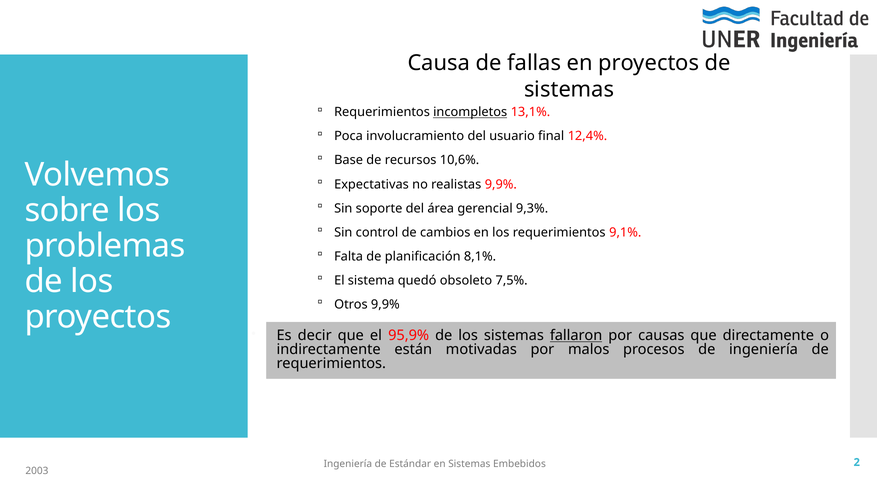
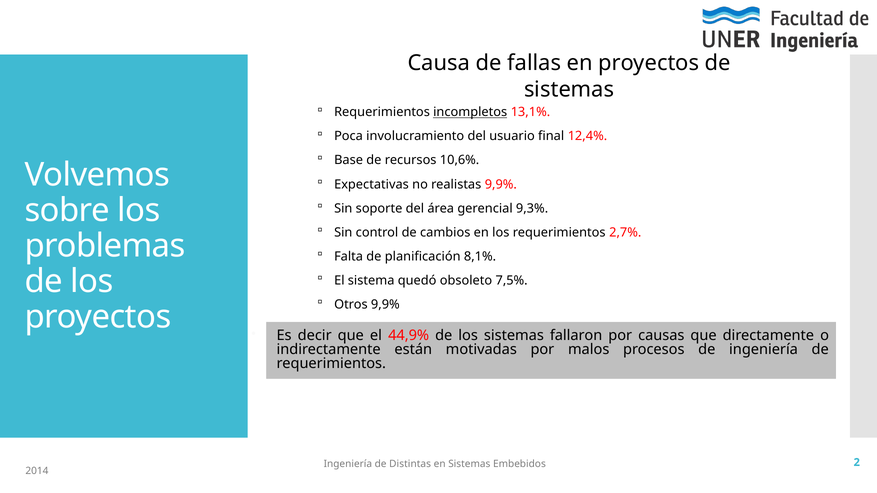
9,1%: 9,1% -> 2,7% (625, 233)
95,9%: 95,9% -> 44,9% (409, 336)
fallaron underline: present -> none (576, 336)
Estándar: Estándar -> Distintas (410, 464)
2003: 2003 -> 2014 (37, 471)
